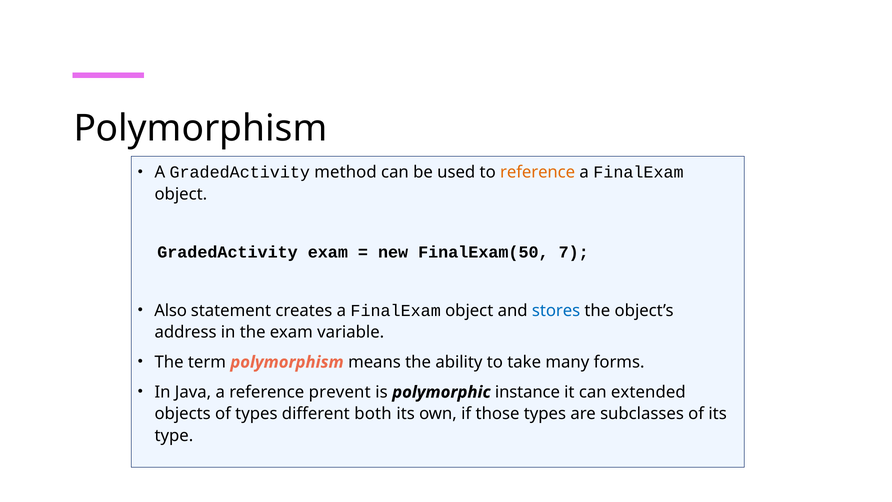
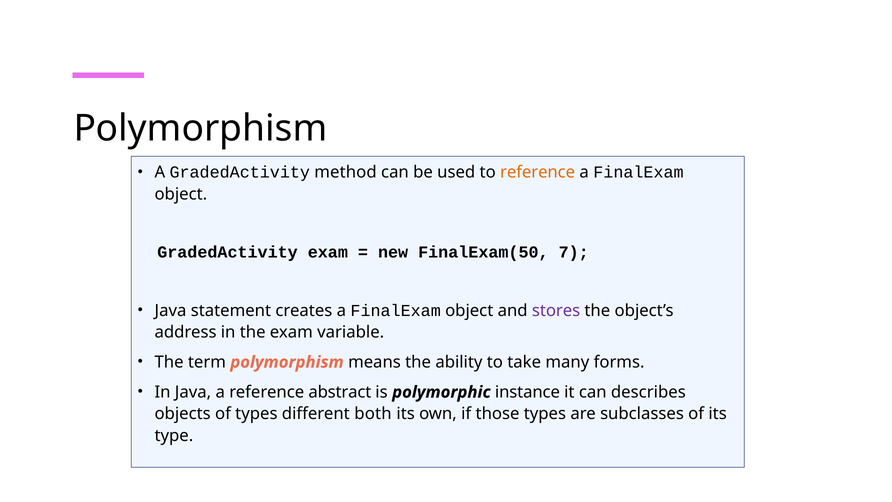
Also: Also -> Java (171, 310)
stores colour: blue -> purple (556, 310)
prevent: prevent -> abstract (340, 392)
extended: extended -> describes (648, 392)
